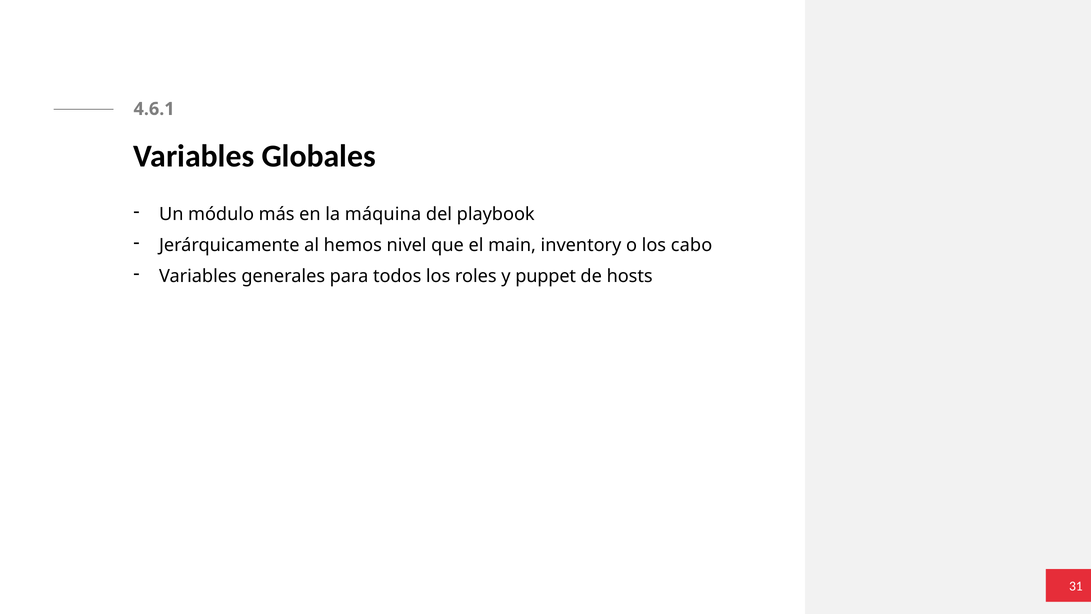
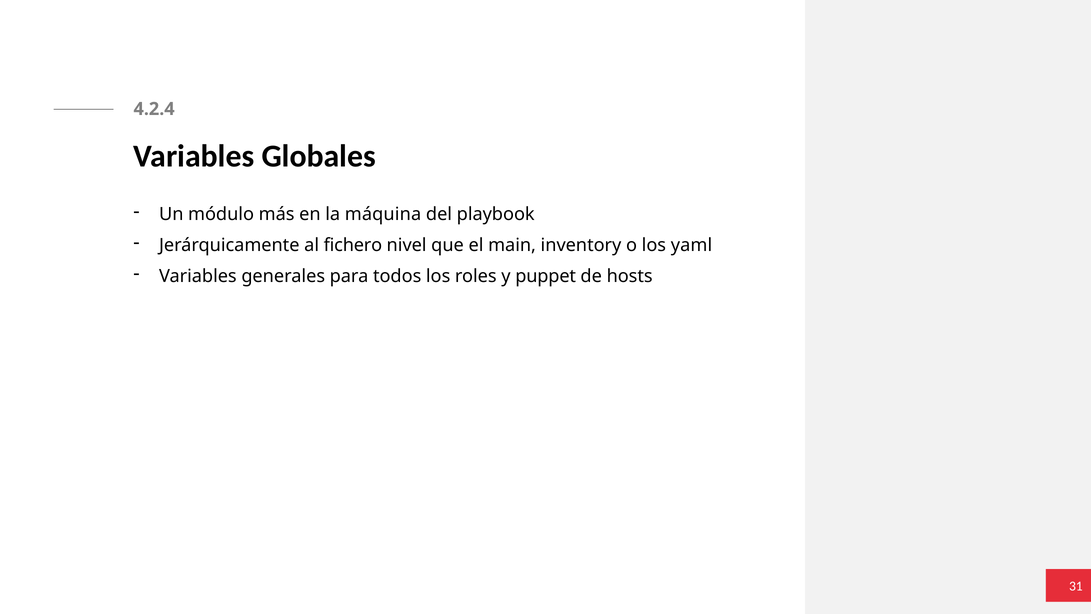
4.6.1: 4.6.1 -> 4.2.4 (154, 109)
hemos: hemos -> fichero (353, 245)
cabo: cabo -> yaml (692, 245)
